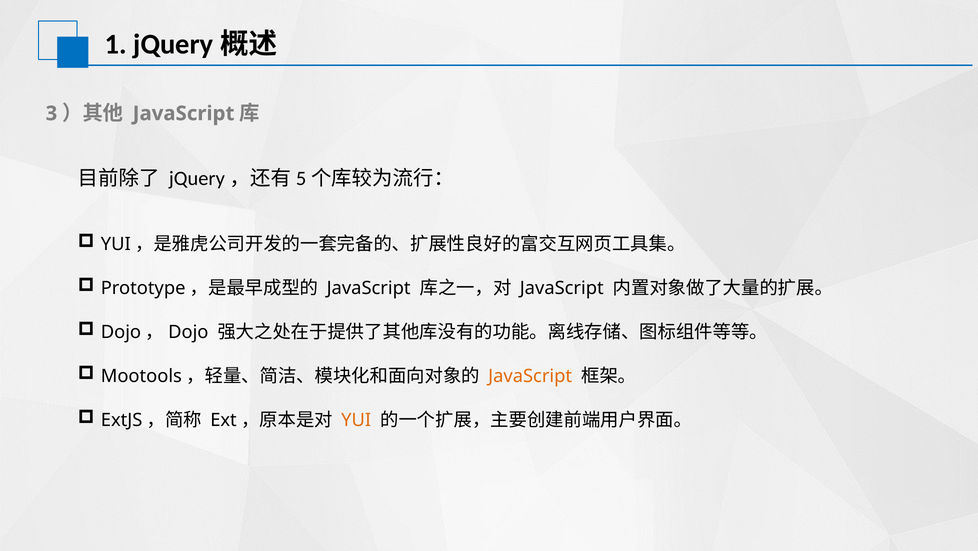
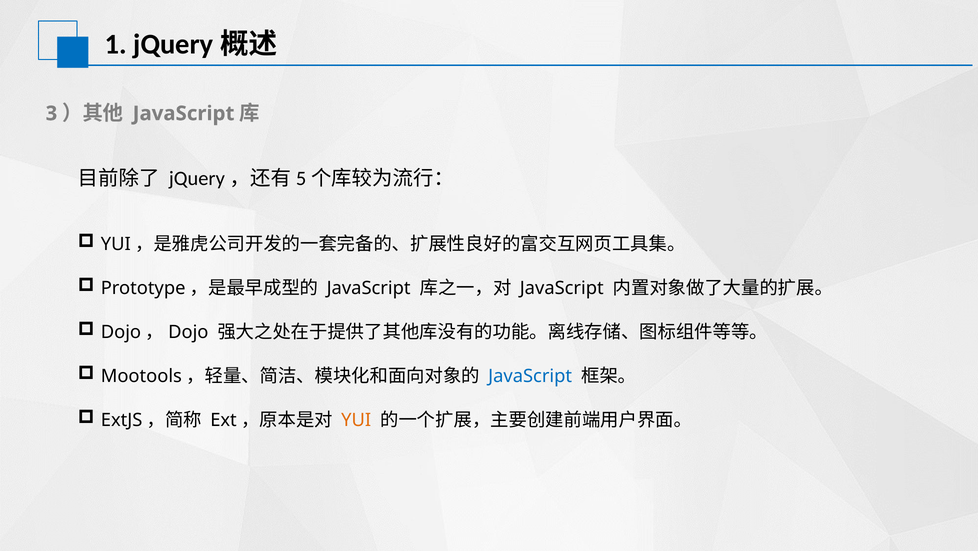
JavaScript colour: orange -> blue (530, 376)
